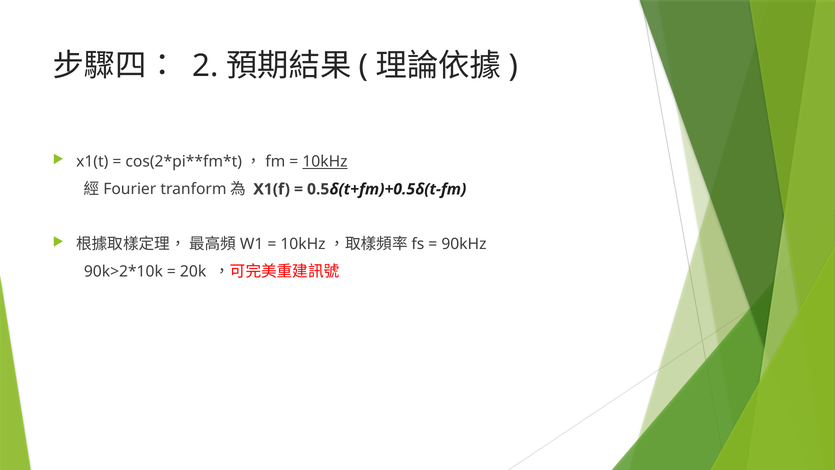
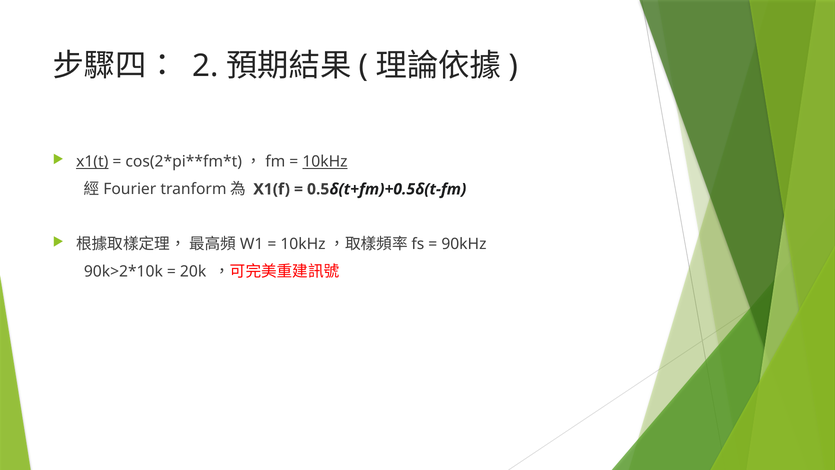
x1(t underline: none -> present (92, 162)
